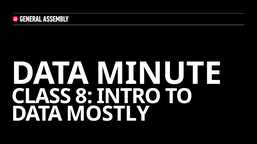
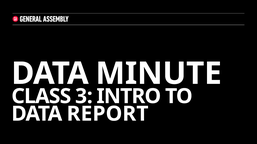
8: 8 -> 3 (84, 96)
MOSTLY: MOSTLY -> REPORT (108, 114)
